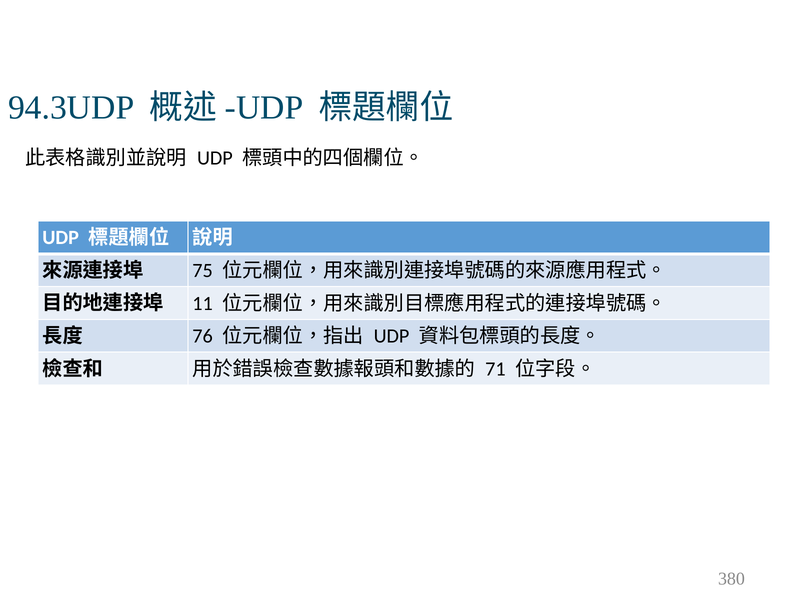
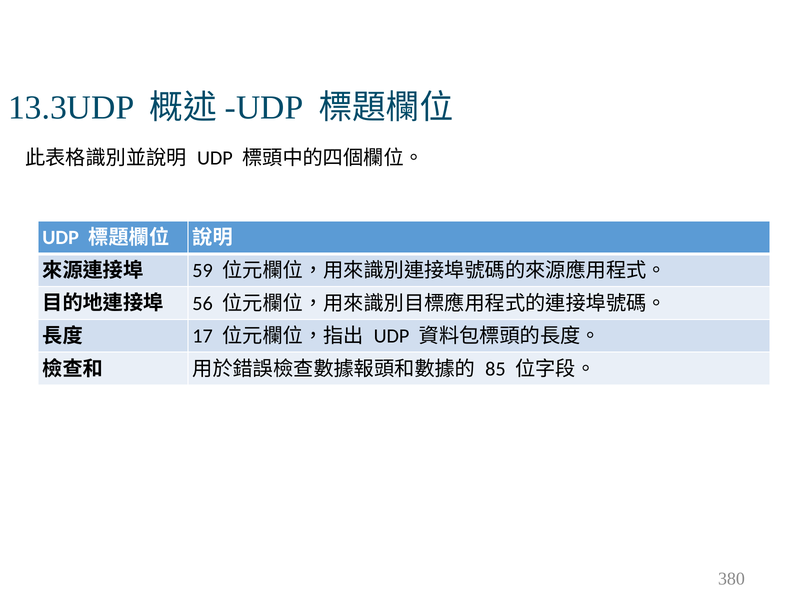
94.3UDP: 94.3UDP -> 13.3UDP (71, 108)
75: 75 -> 59 (203, 271)
11: 11 -> 56 (203, 303)
76: 76 -> 17 (203, 336)
71: 71 -> 85 (495, 369)
